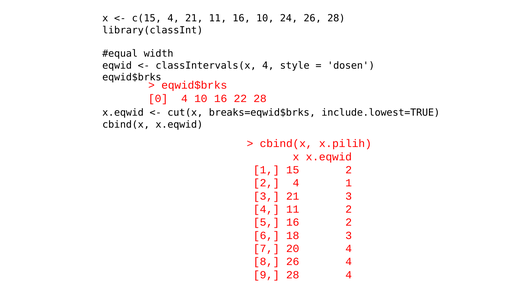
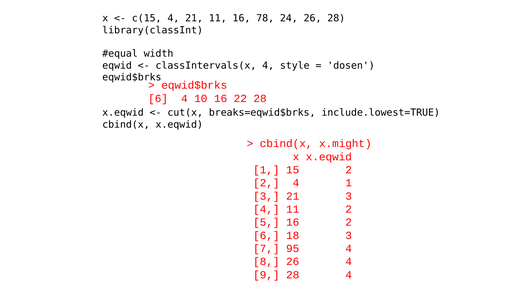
16 10: 10 -> 78 (265, 18)
0: 0 -> 6 (158, 99)
x.pilih: x.pilih -> x.might (345, 144)
20: 20 -> 95 (293, 249)
